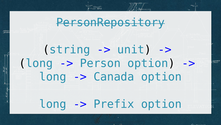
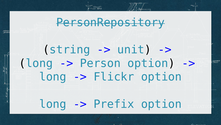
Canada: Canada -> Flickr (114, 76)
